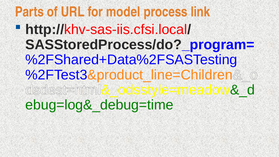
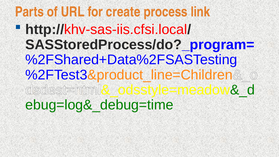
model: model -> create (123, 12)
